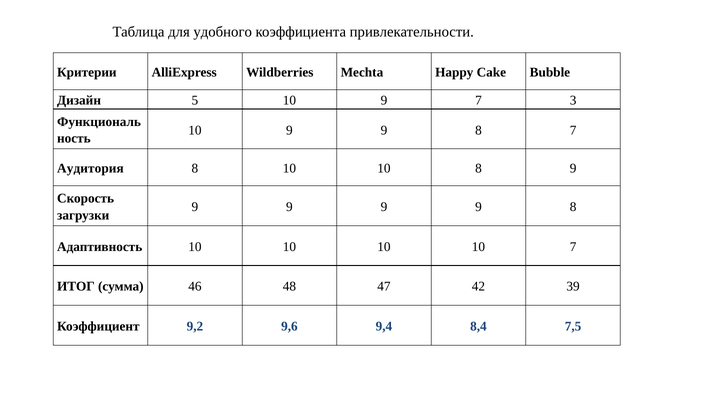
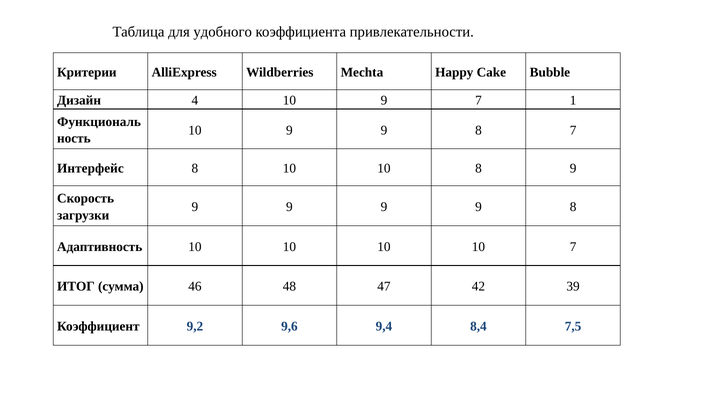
5: 5 -> 4 (195, 100)
3: 3 -> 1 (573, 100)
Аудитория: Аудитория -> Интерфейс (90, 168)
